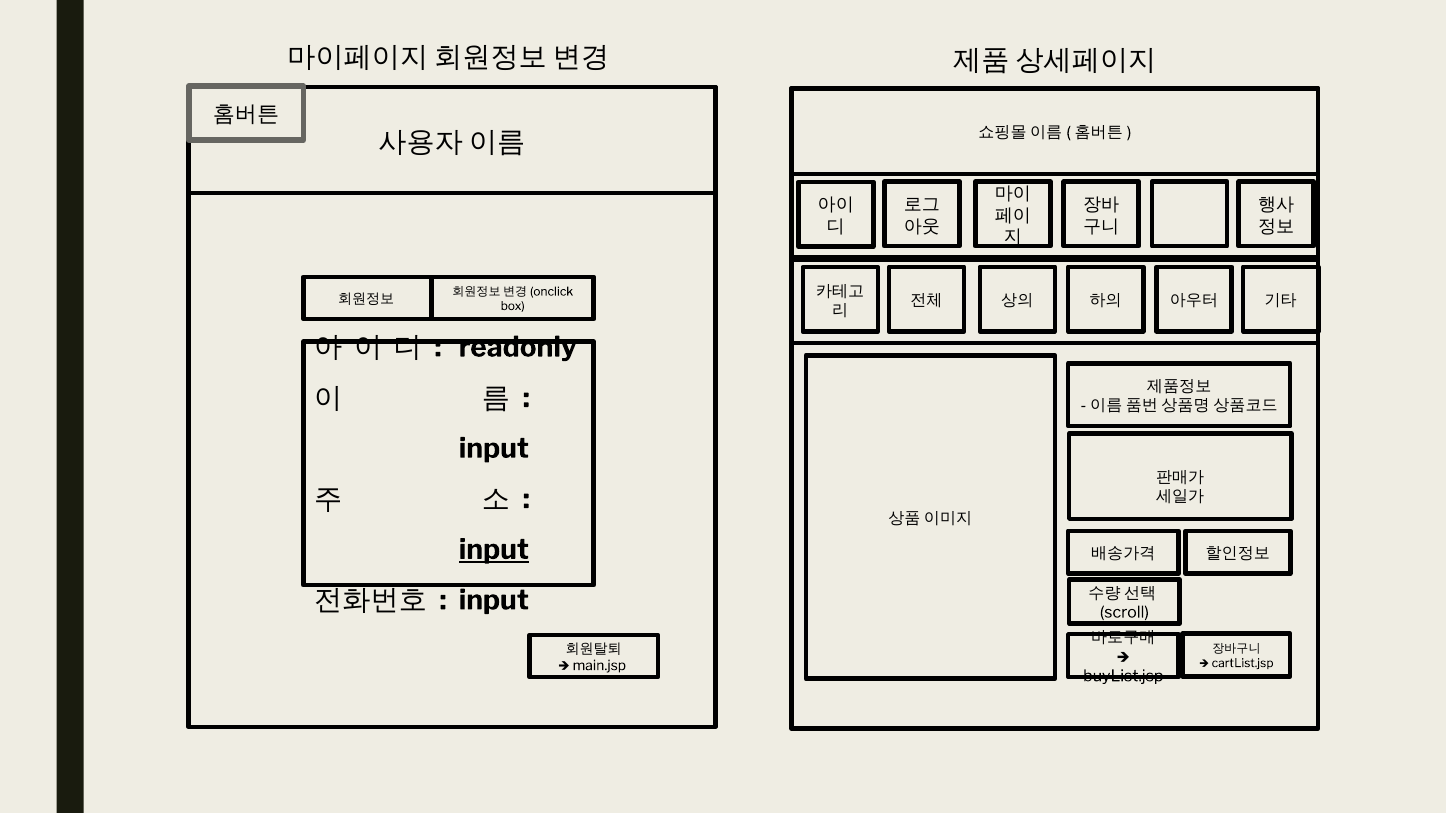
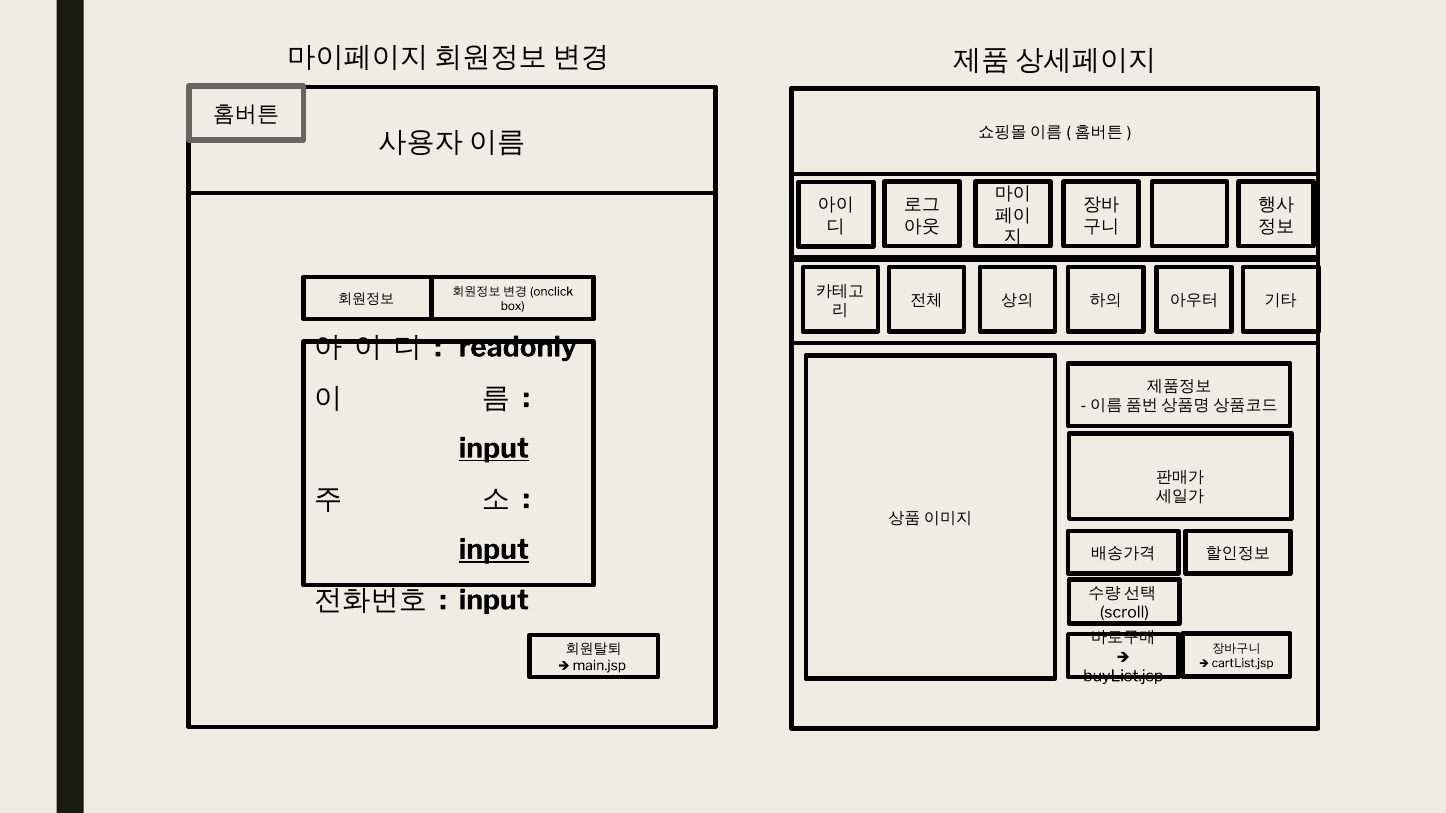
input underline: none -> present (494, 449)
